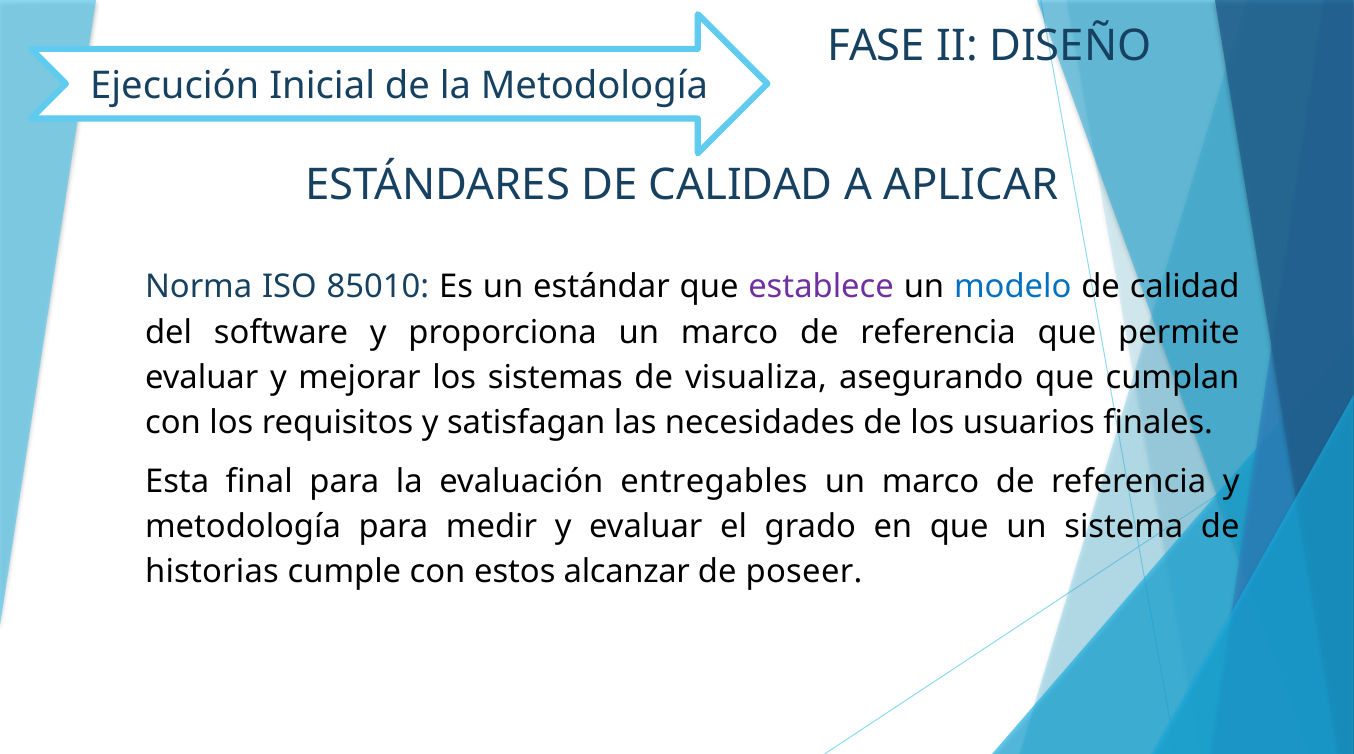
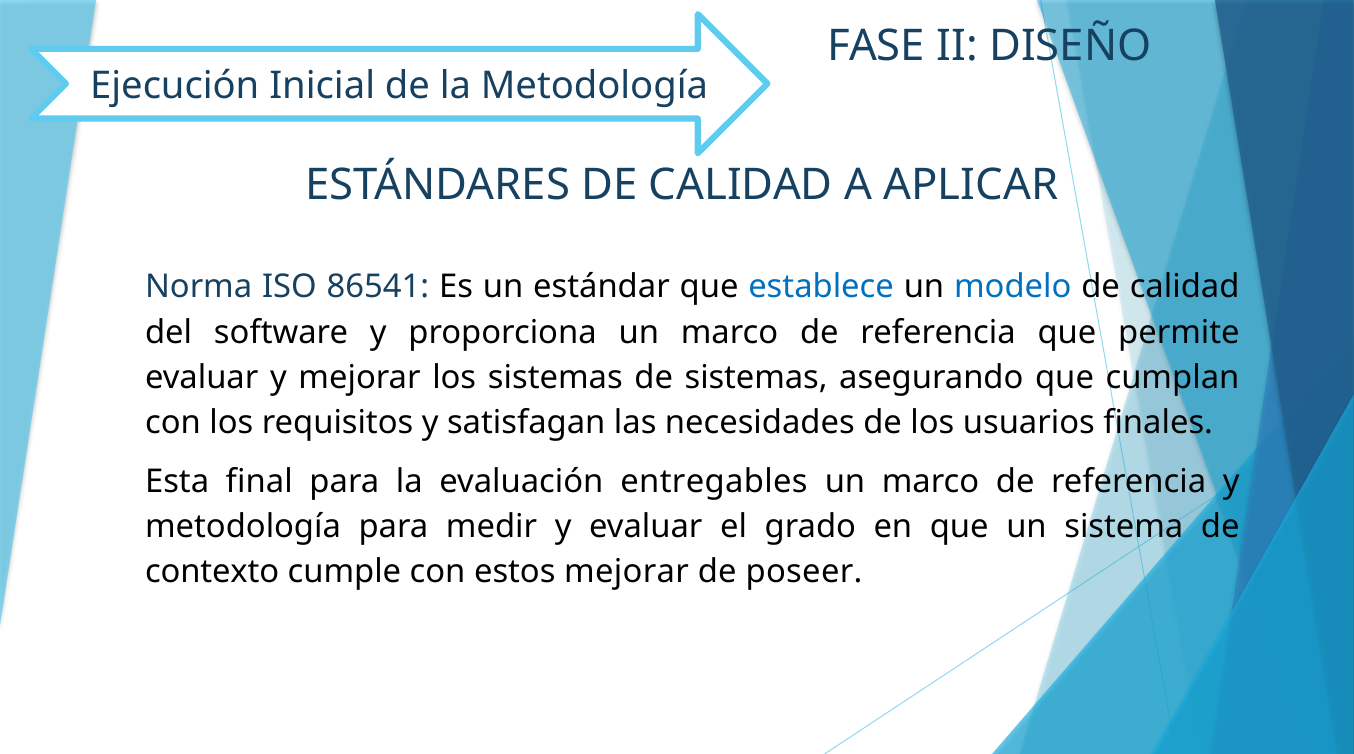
85010: 85010 -> 86541 (378, 287)
establece colour: purple -> blue (821, 287)
de visualiza: visualiza -> sistemas (756, 378)
historias: historias -> contexto (212, 572)
estos alcanzar: alcanzar -> mejorar (626, 572)
